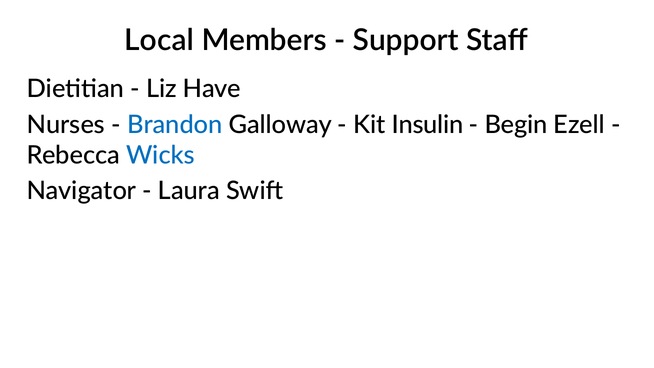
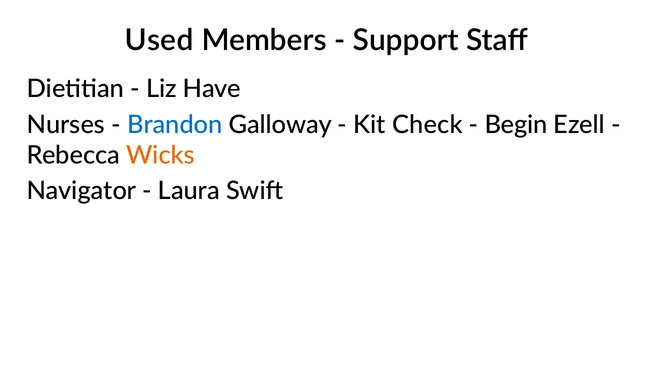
Local: Local -> Used (159, 40)
Insulin: Insulin -> Check (427, 125)
Wicks colour: blue -> orange (160, 155)
